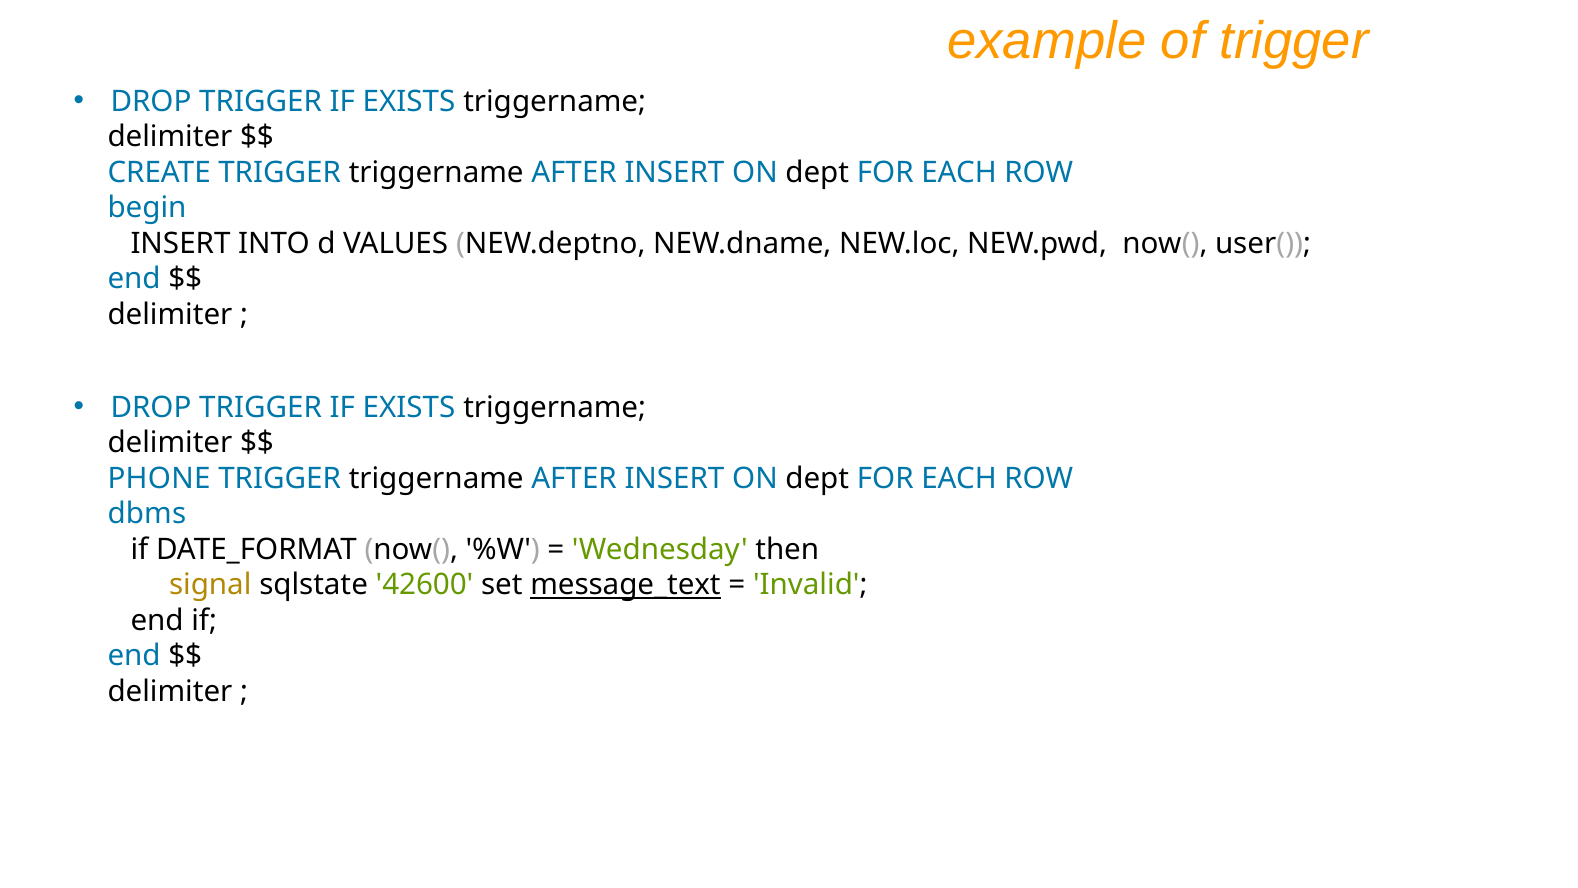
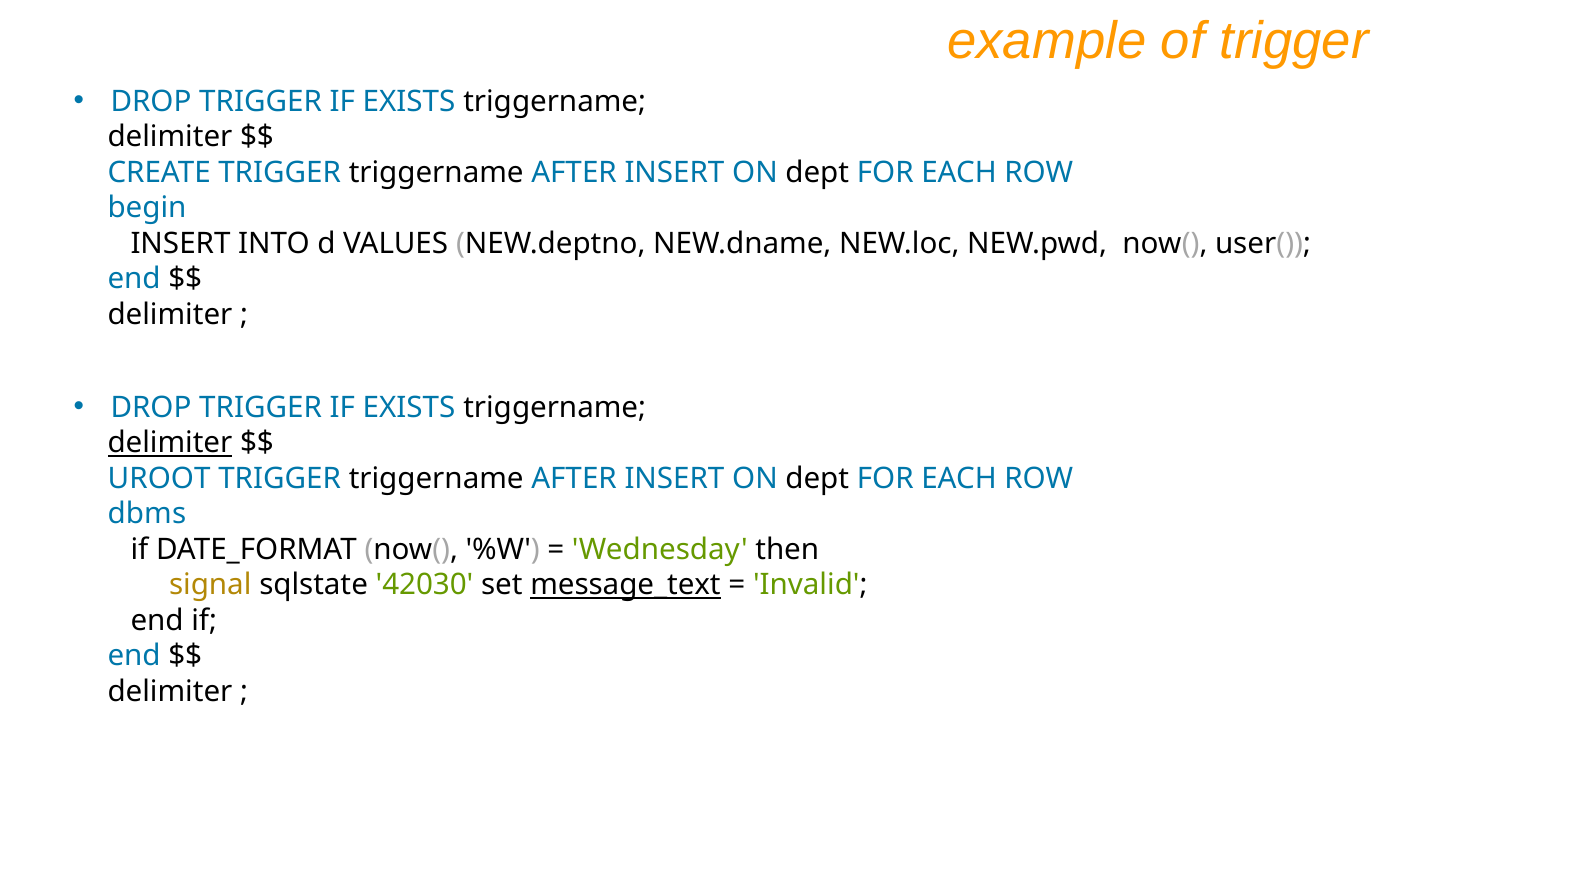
delimiter underline: none -> present (170, 443)
PHONE: PHONE -> UROOT (159, 478)
42600: 42600 -> 42030 (424, 585)
